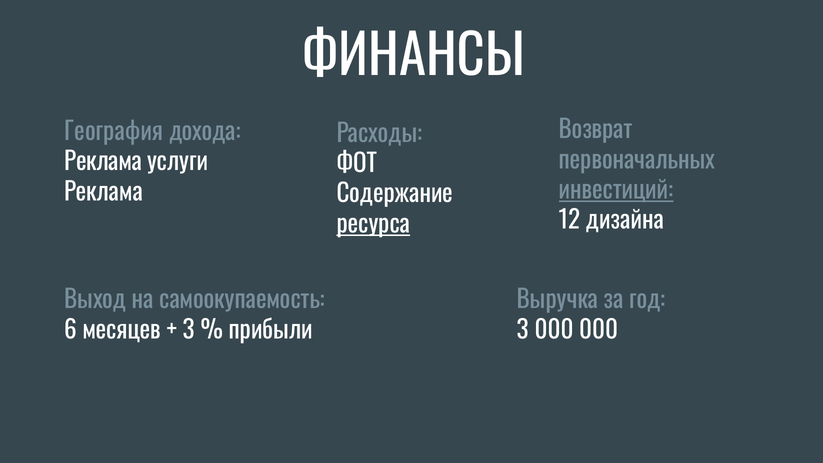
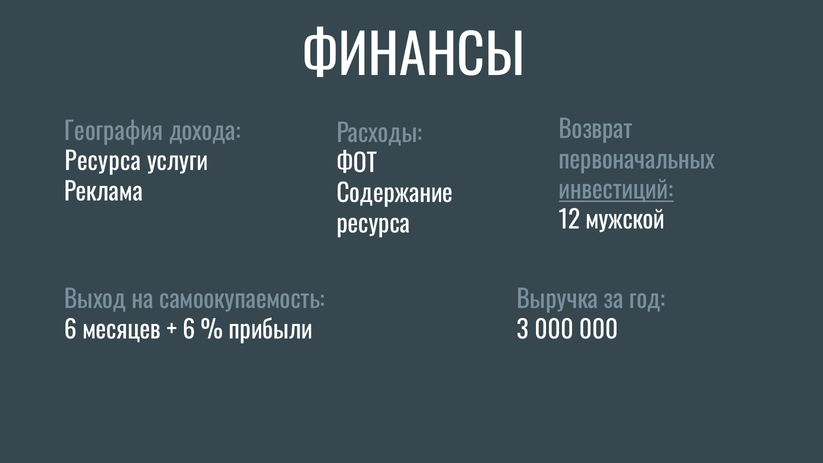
Реклама: Реклама -> Ресурса (103, 162)
дизайна: дизайна -> мужской (625, 221)
ресурса underline: present -> none (373, 224)
3: 3 -> 6 (189, 330)
